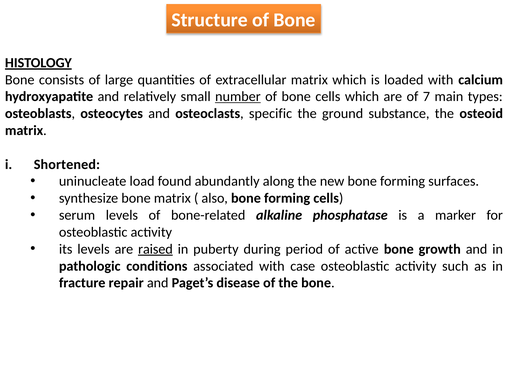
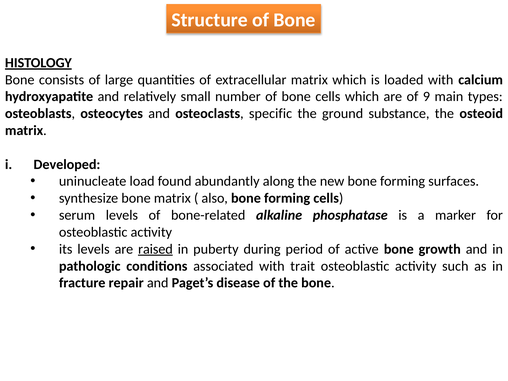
number underline: present -> none (238, 97)
7: 7 -> 9 (426, 97)
Shortened: Shortened -> Developed (67, 164)
case: case -> trait (303, 266)
